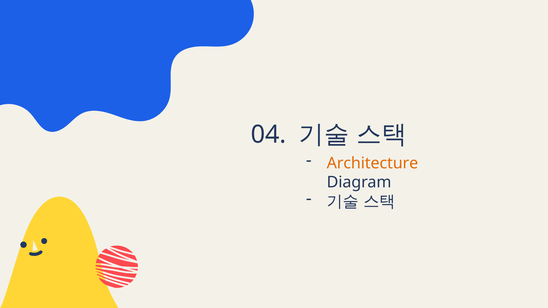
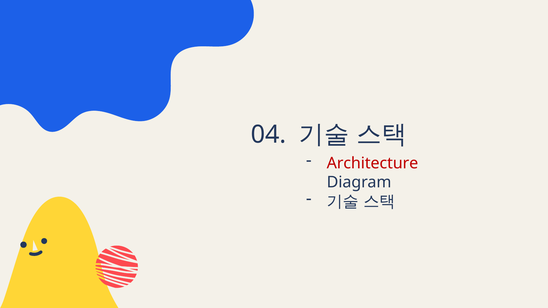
Architecture colour: orange -> red (372, 163)
